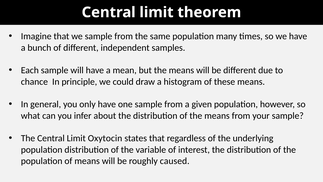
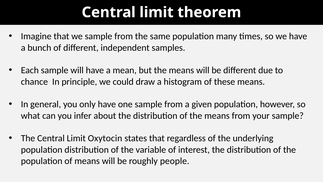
caused: caused -> people (175, 161)
